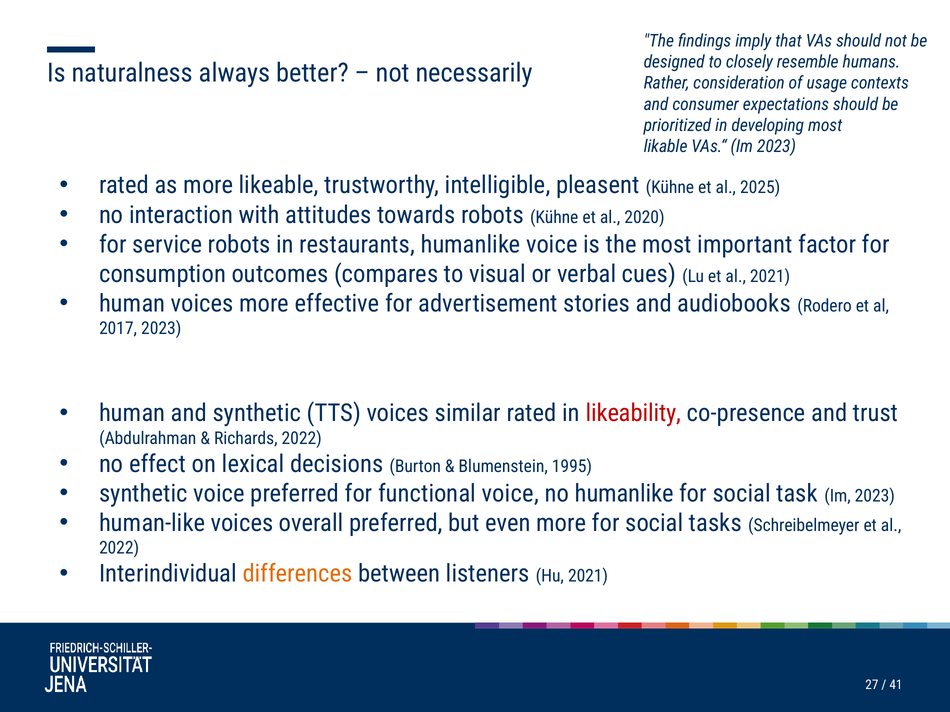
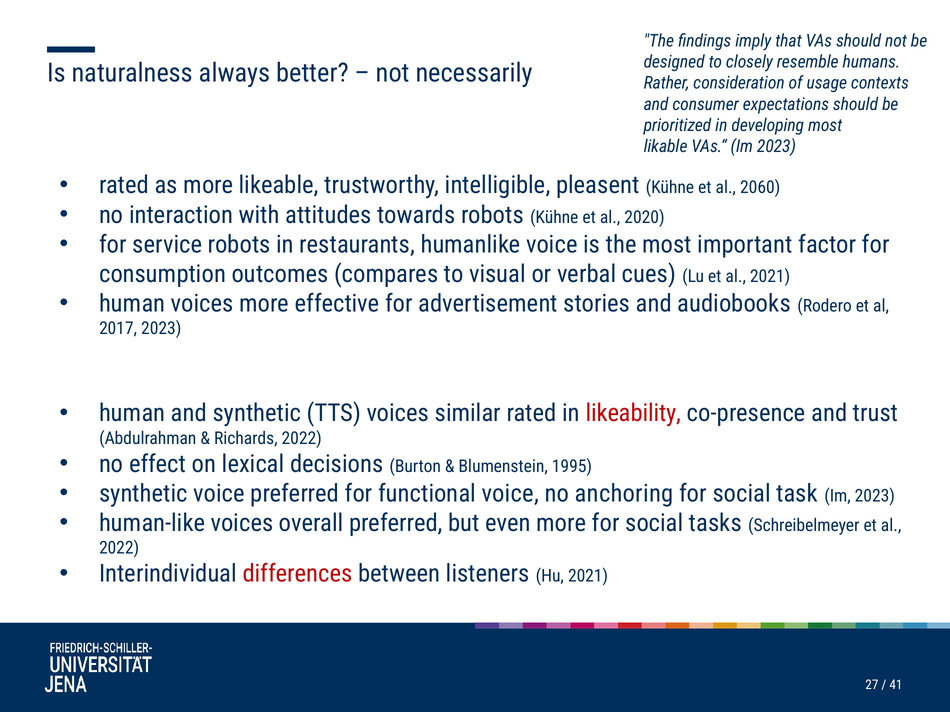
2025: 2025 -> 2060 (760, 188)
no humanlike: humanlike -> anchoring (624, 494)
differences colour: orange -> red (297, 574)
